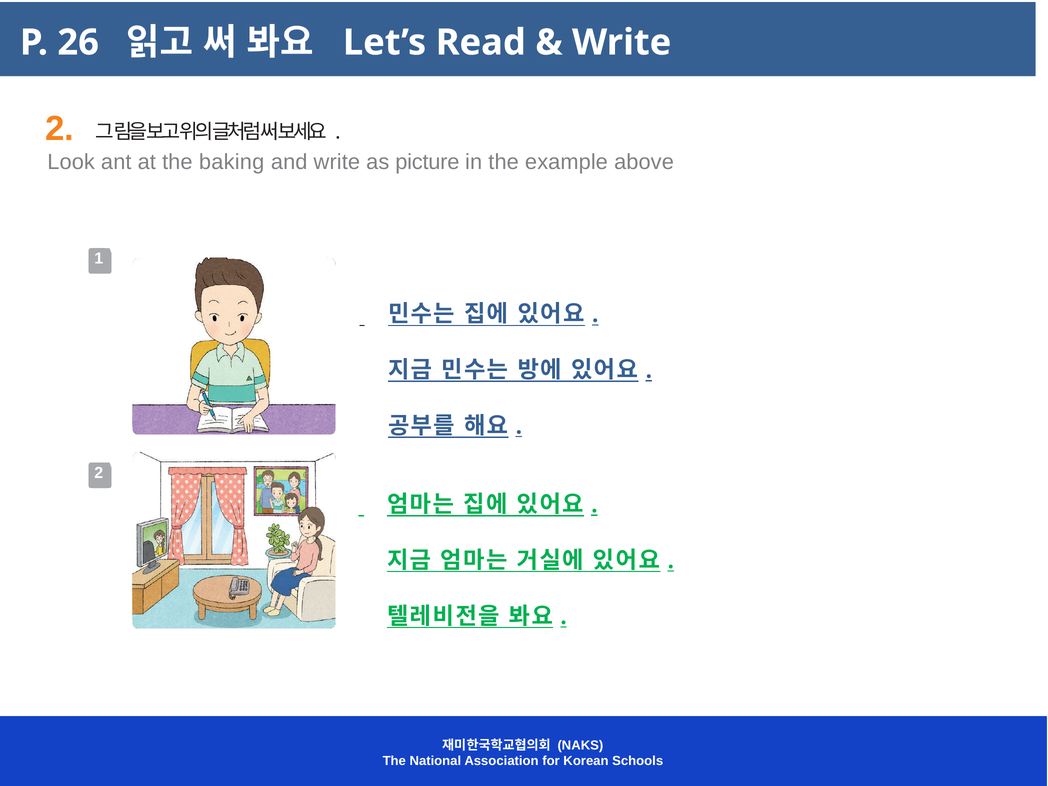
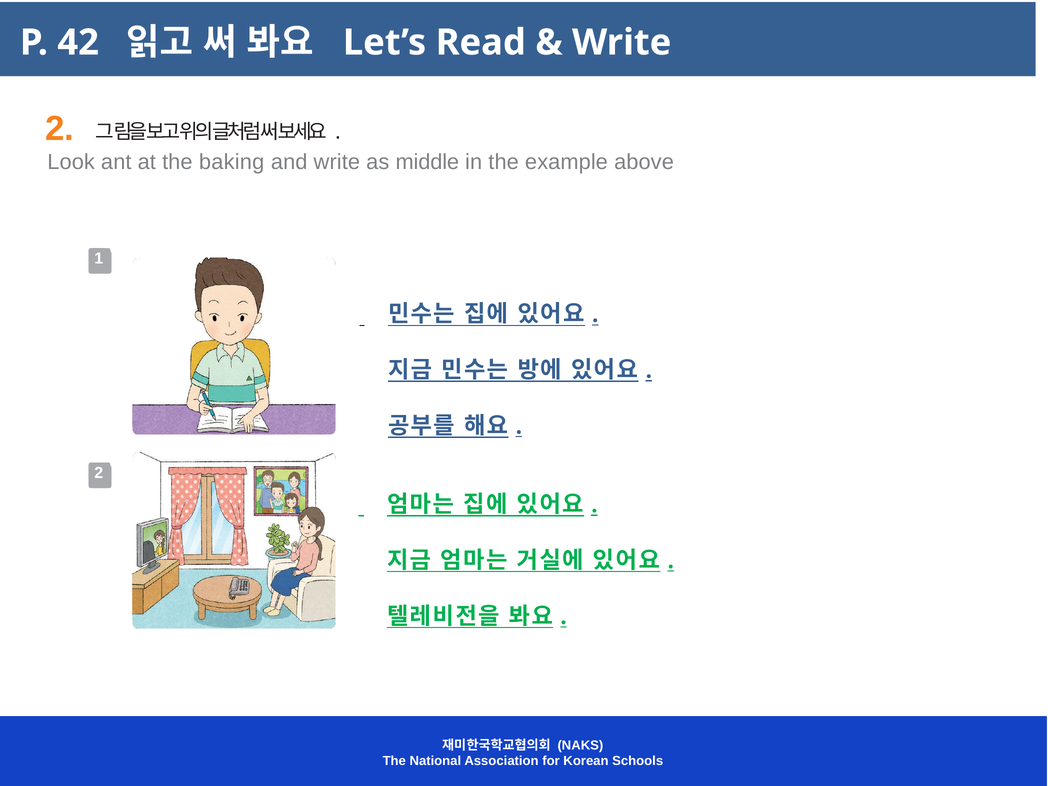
26: 26 -> 42 (78, 42)
picture: picture -> middle (427, 162)
